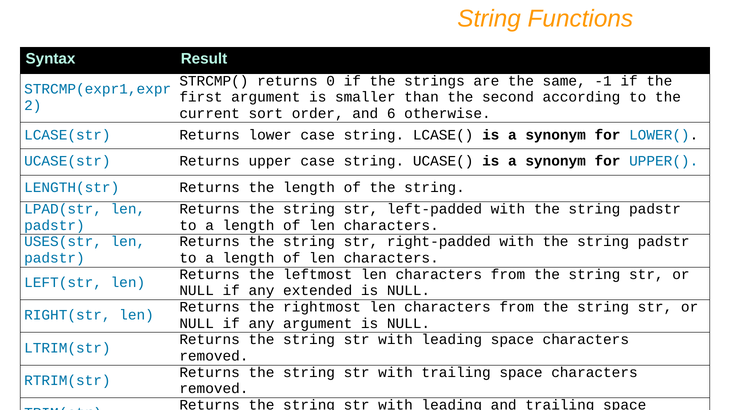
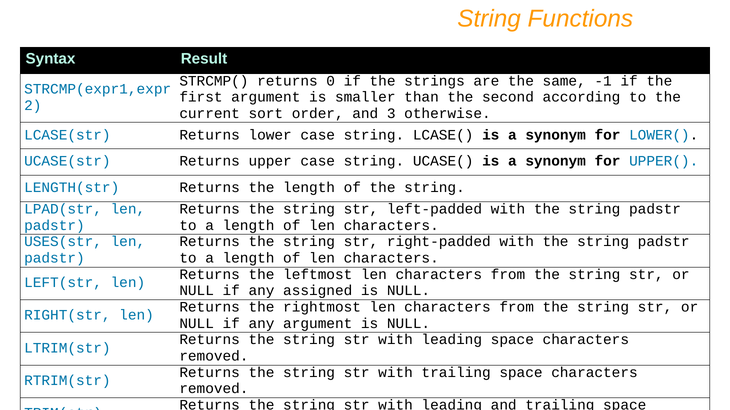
6: 6 -> 3 (391, 114)
extended: extended -> assigned (318, 291)
